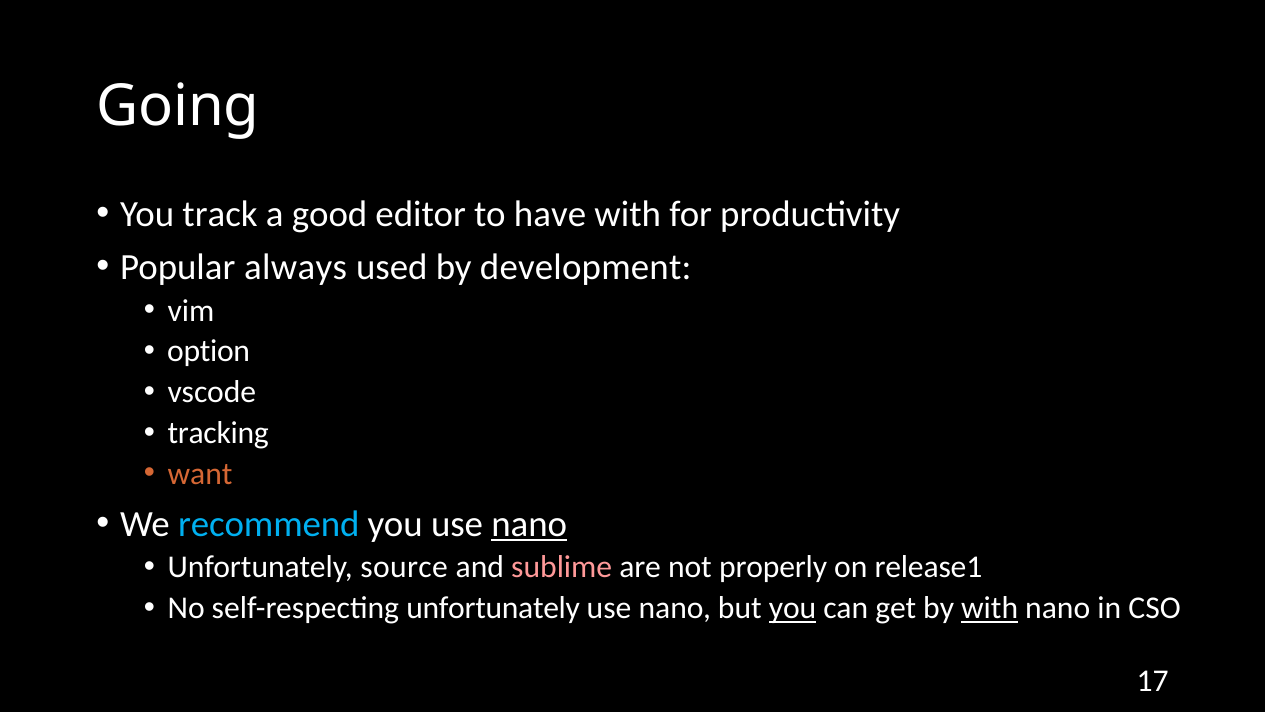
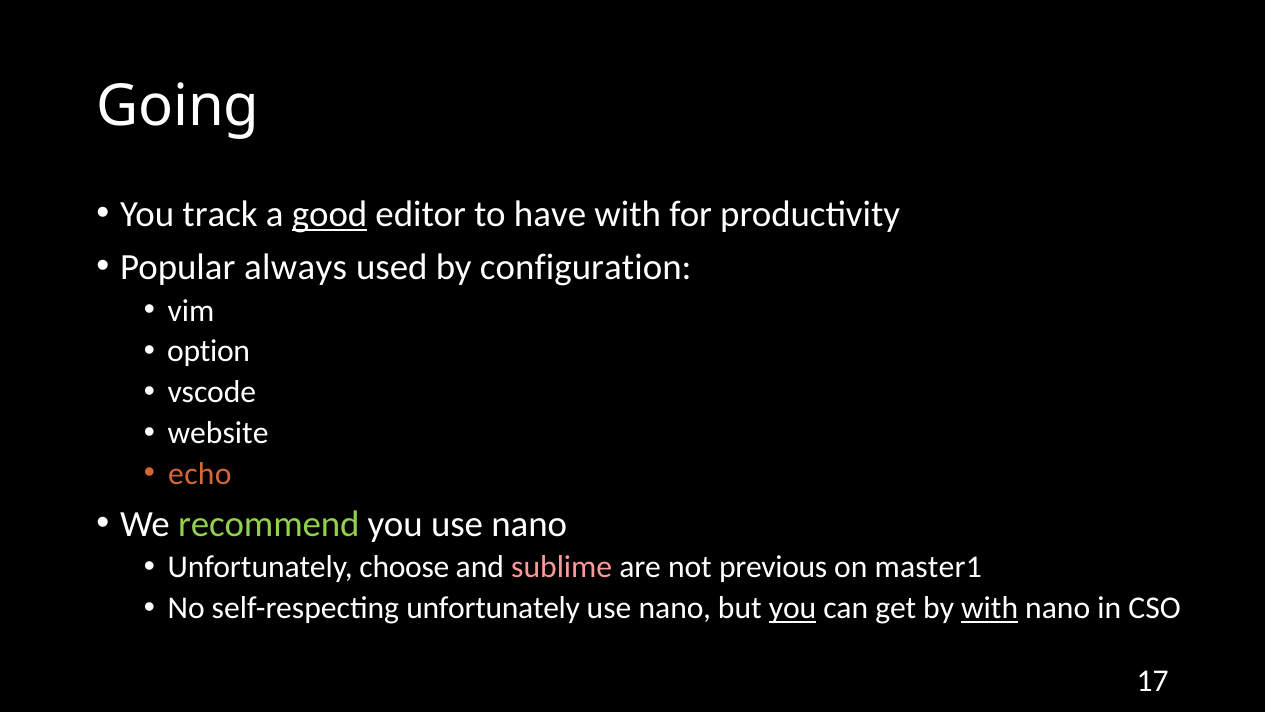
good underline: none -> present (330, 214)
development: development -> configuration (586, 267)
tracking: tracking -> website (218, 433)
want: want -> echo (200, 473)
recommend colour: light blue -> light green (269, 524)
nano underline: present -> none (529, 524)
source: source -> choose (404, 567)
properly: properly -> previous (773, 567)
release1: release1 -> master1 (928, 567)
